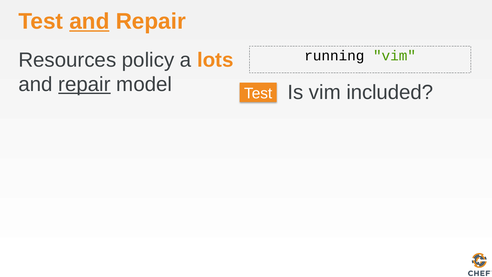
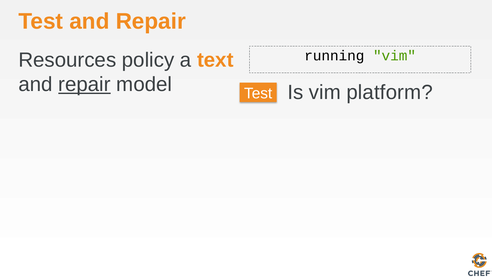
and underline: present -> none (89, 21)
lots: lots -> text (215, 60)
included: included -> platform (390, 92)
